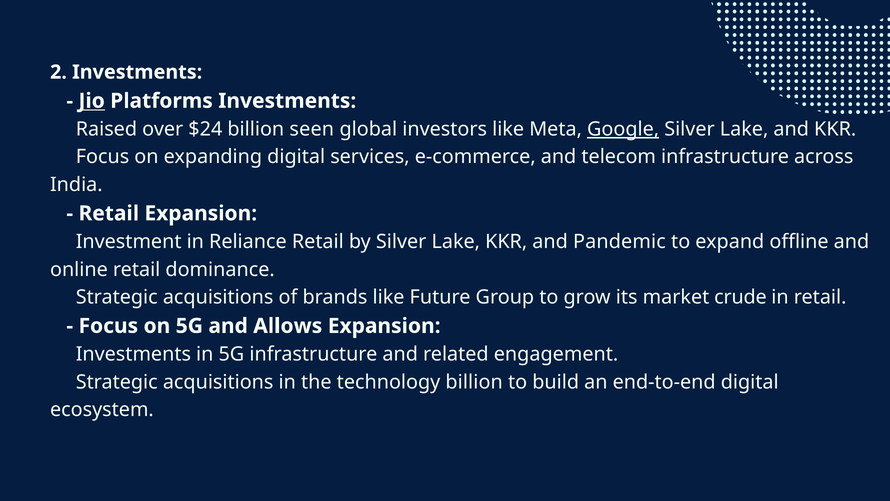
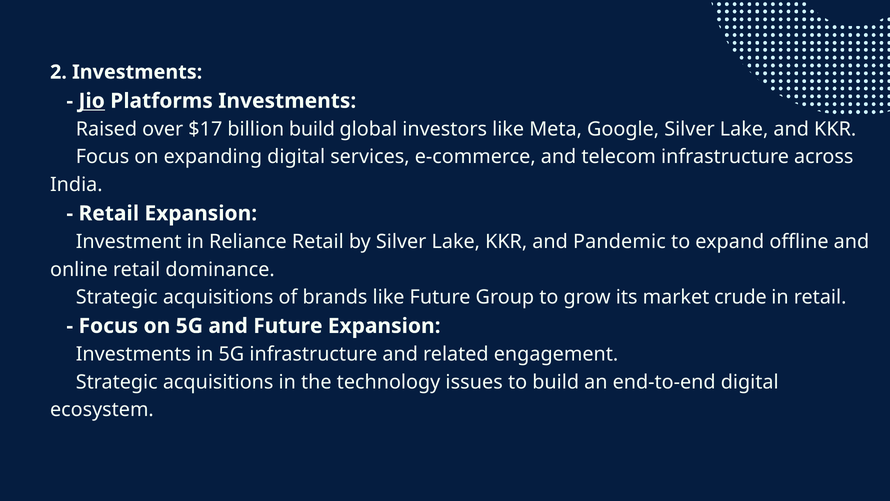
$24: $24 -> $17 (205, 129)
billion seen: seen -> build (312, 129)
Google underline: present -> none (623, 129)
and Allows: Allows -> Future (288, 326)
technology billion: billion -> issues (474, 382)
